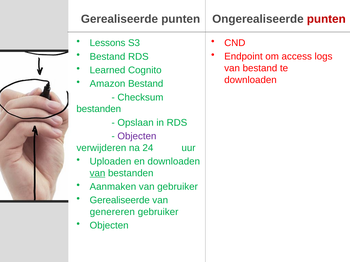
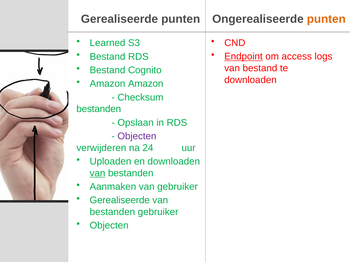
punten colour: red -> orange (326, 19)
Lessons: Lessons -> Learned (107, 43)
Endpoint underline: none -> present (243, 57)
Learned: Learned -> Bestand (107, 70)
Amazon Bestand: Bestand -> Amazon (146, 84)
genereren: genereren -> bestanden (112, 212)
